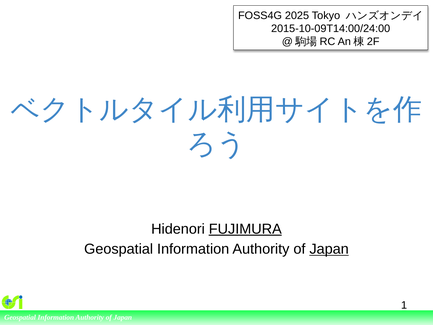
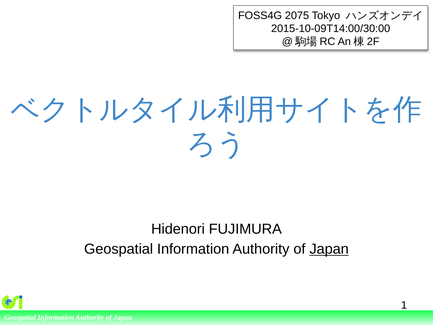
2025: 2025 -> 2075 (297, 15)
2015-10-09T14:00/24:00: 2015-10-09T14:00/24:00 -> 2015-10-09T14:00/30:00 (331, 28)
FUJIMURA underline: present -> none (245, 229)
